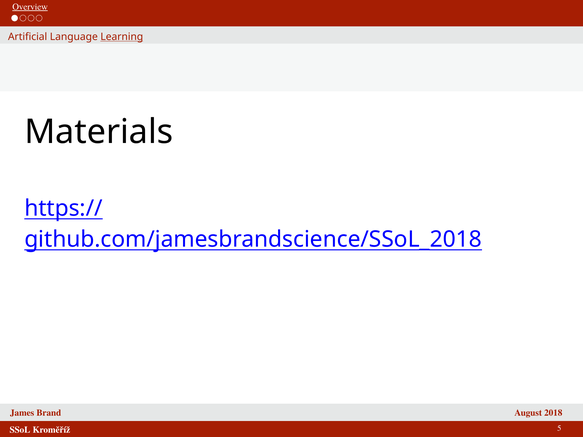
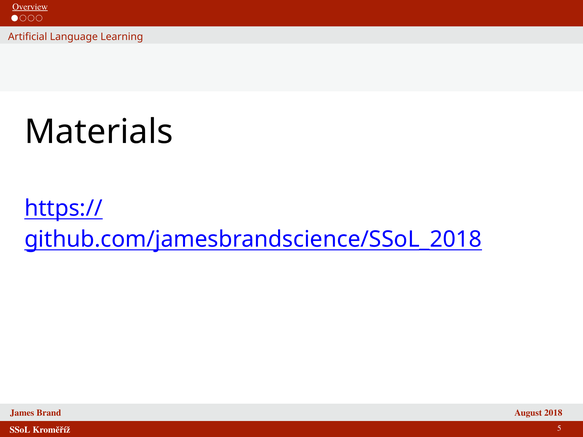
Learning underline: present -> none (122, 37)
